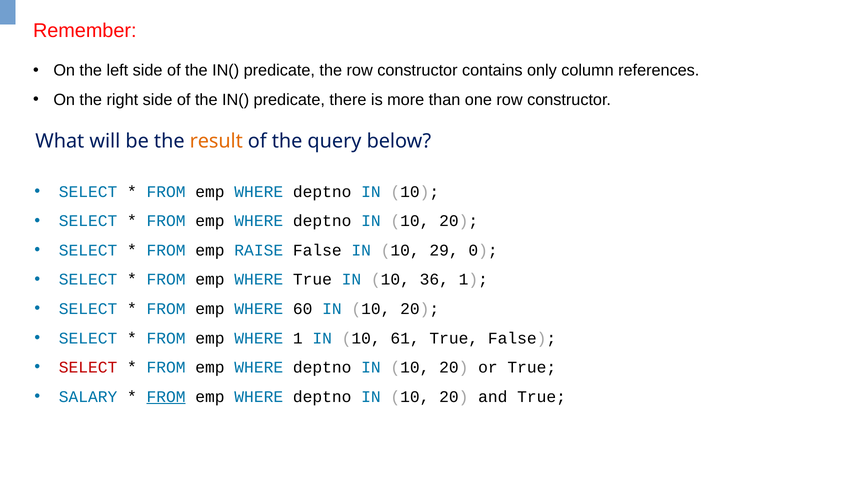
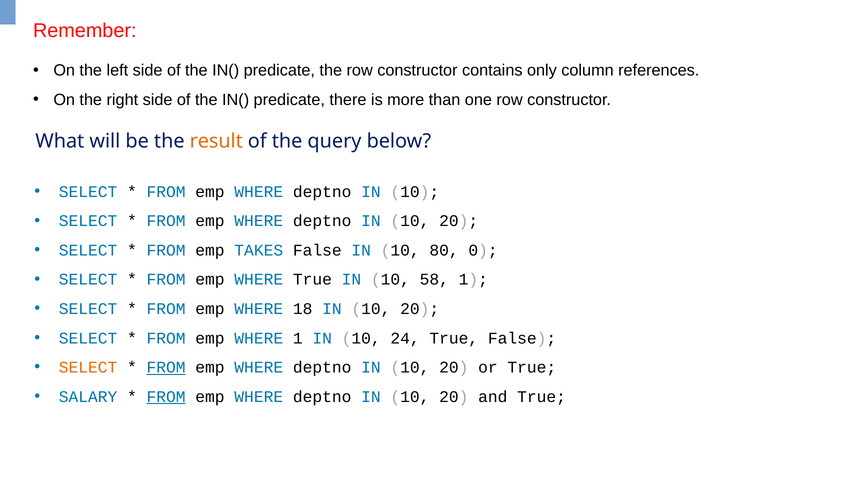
RAISE: RAISE -> TAKES (259, 250)
29: 29 -> 80 (444, 250)
36: 36 -> 58 (434, 279)
60: 60 -> 18 (303, 309)
61: 61 -> 24 (405, 338)
SELECT colour: red -> orange (88, 367)
FROM underline: none -> present (166, 367)
